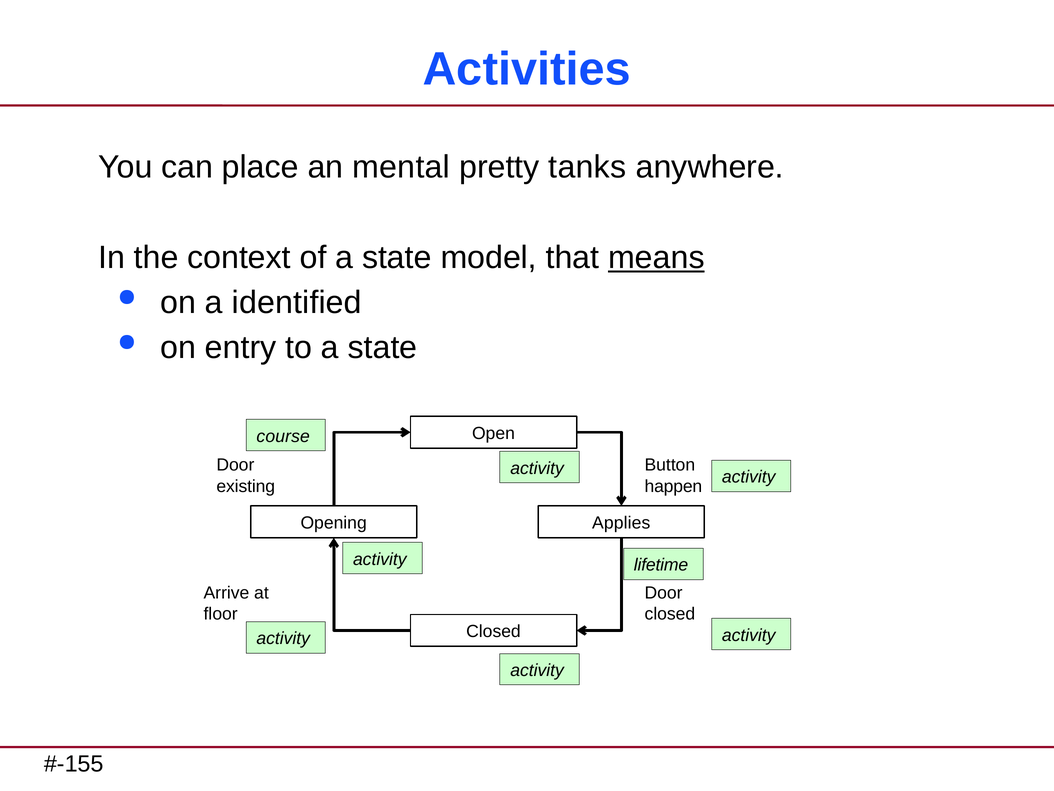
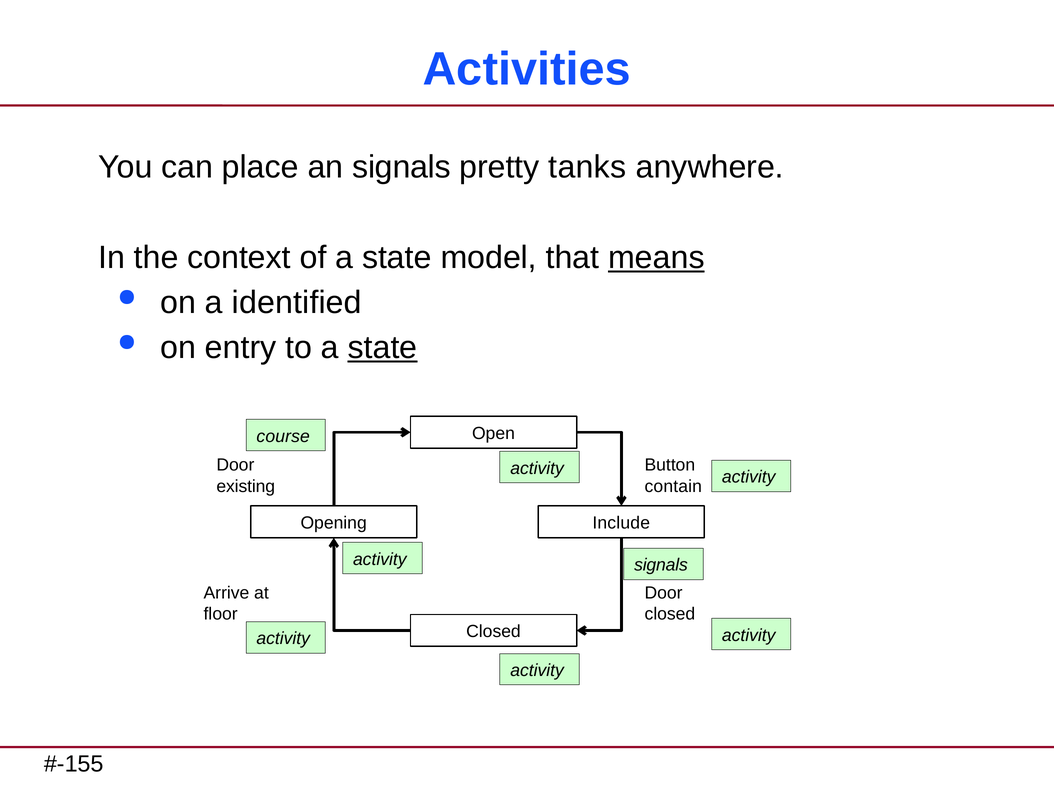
an mental: mental -> signals (401, 167)
state underline: none -> present (383, 347)
happen: happen -> contain (673, 486)
Applies: Applies -> Include (621, 523)
lifetime: lifetime -> signals (661, 565)
